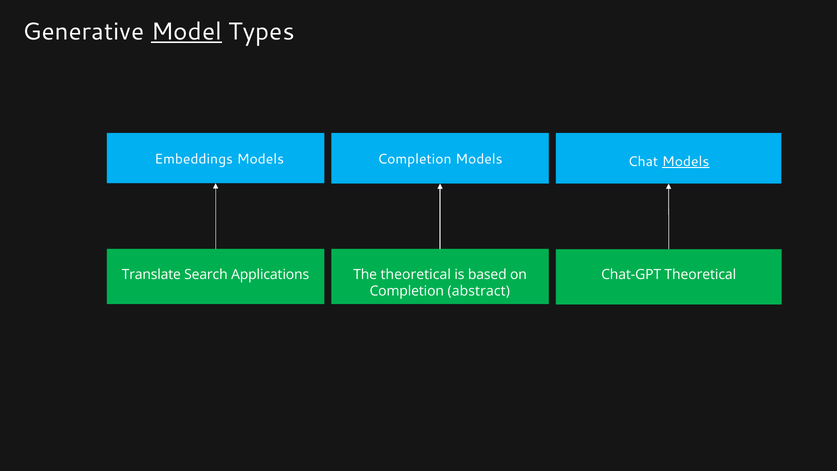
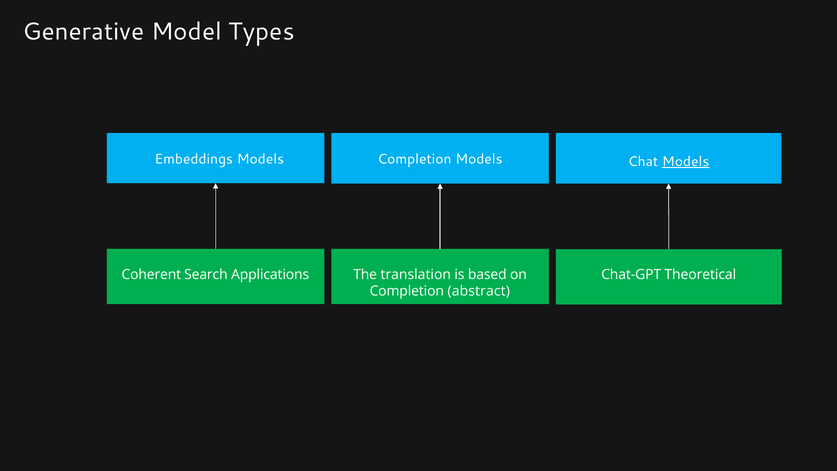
Model underline: present -> none (186, 32)
Translate: Translate -> Coherent (151, 274)
The theoretical: theoretical -> translation (416, 274)
